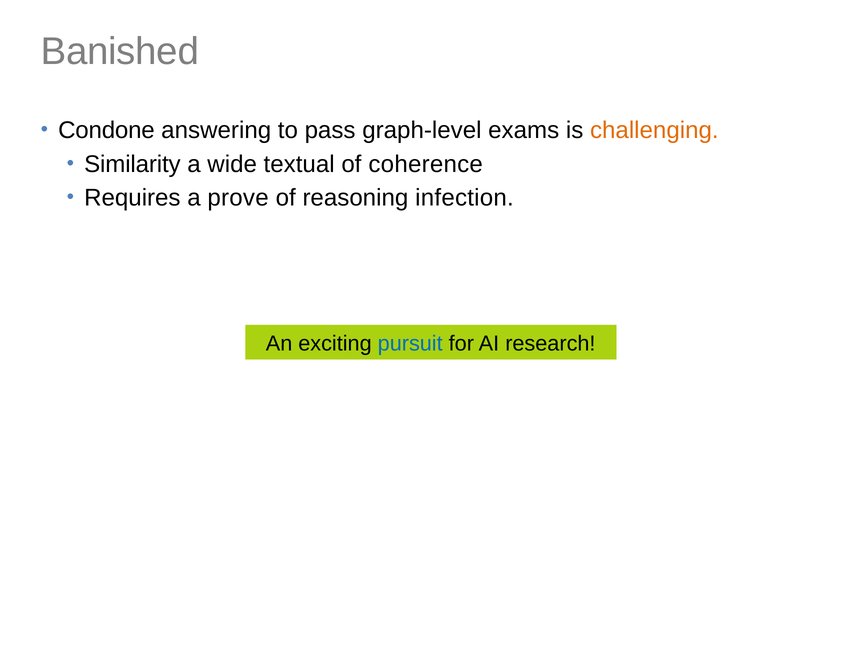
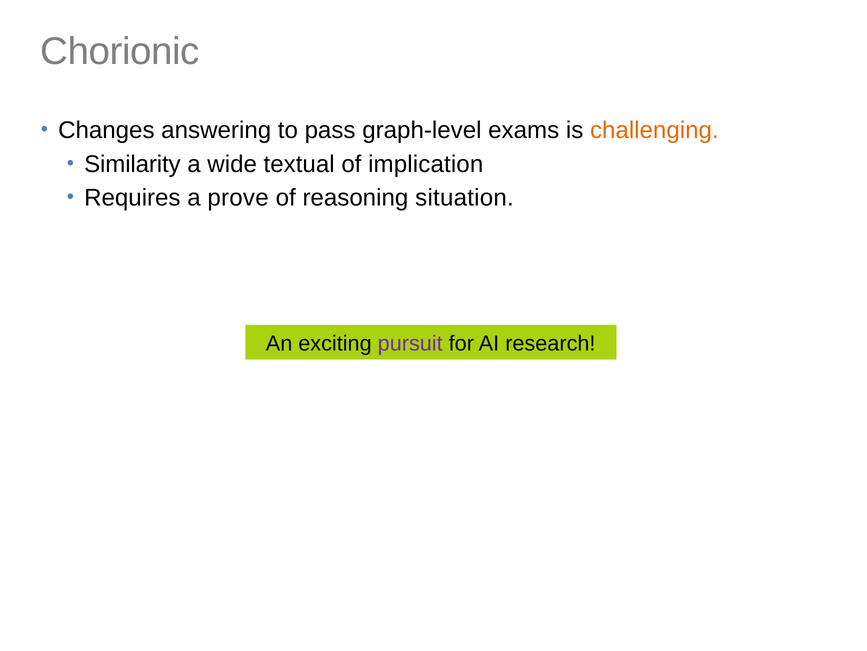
Banished: Banished -> Chorionic (120, 51)
Condone: Condone -> Changes (106, 130)
coherence: coherence -> implication (426, 164)
infection: infection -> situation (465, 198)
pursuit colour: blue -> purple (410, 343)
